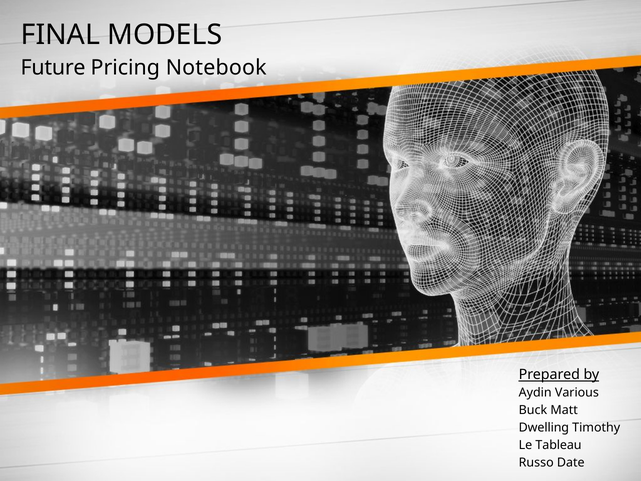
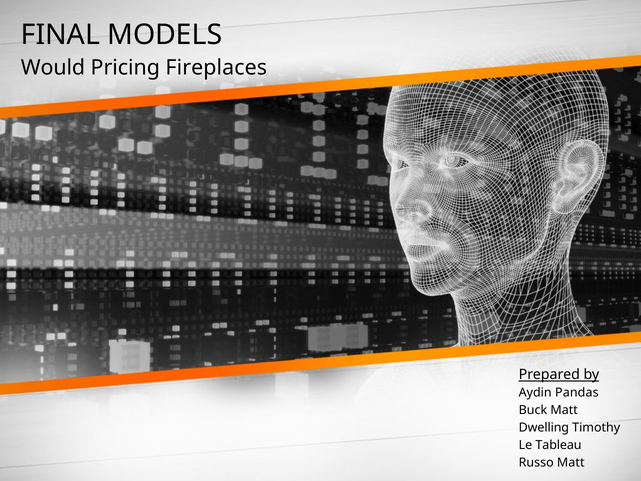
Future: Future -> Would (53, 67)
Notebook: Notebook -> Fireplaces (216, 67)
Various: Various -> Pandas (577, 393)
Russo Date: Date -> Matt (571, 463)
